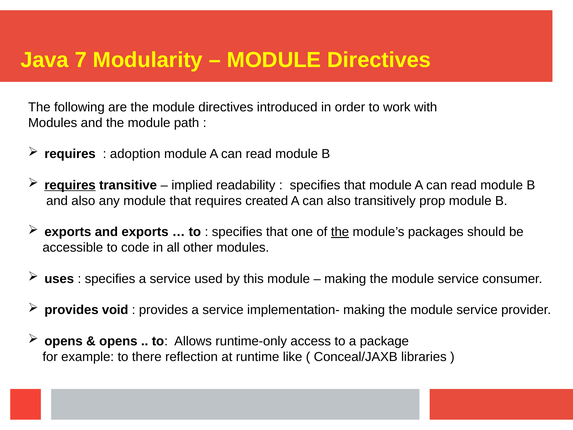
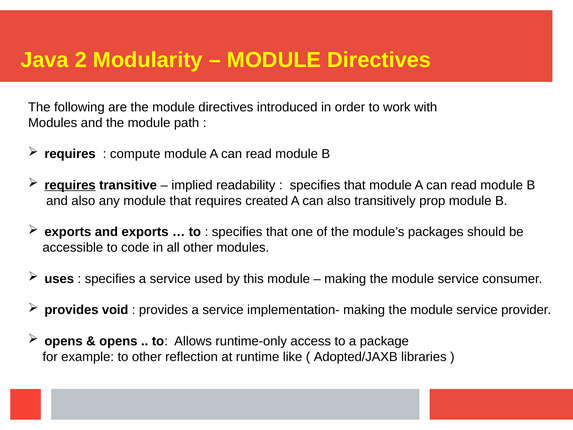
7: 7 -> 2 (81, 60)
adoption: adoption -> compute (135, 154)
the underline: present -> none (340, 232)
to there: there -> other (147, 357)
Conceal/JAXB: Conceal/JAXB -> Adopted/JAXB (356, 357)
